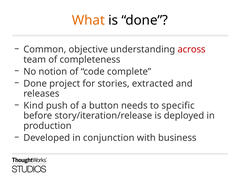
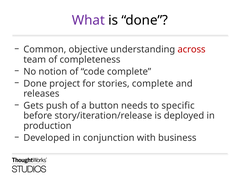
What colour: orange -> purple (88, 20)
stories extracted: extracted -> complete (153, 84)
Kind: Kind -> Gets (33, 106)
